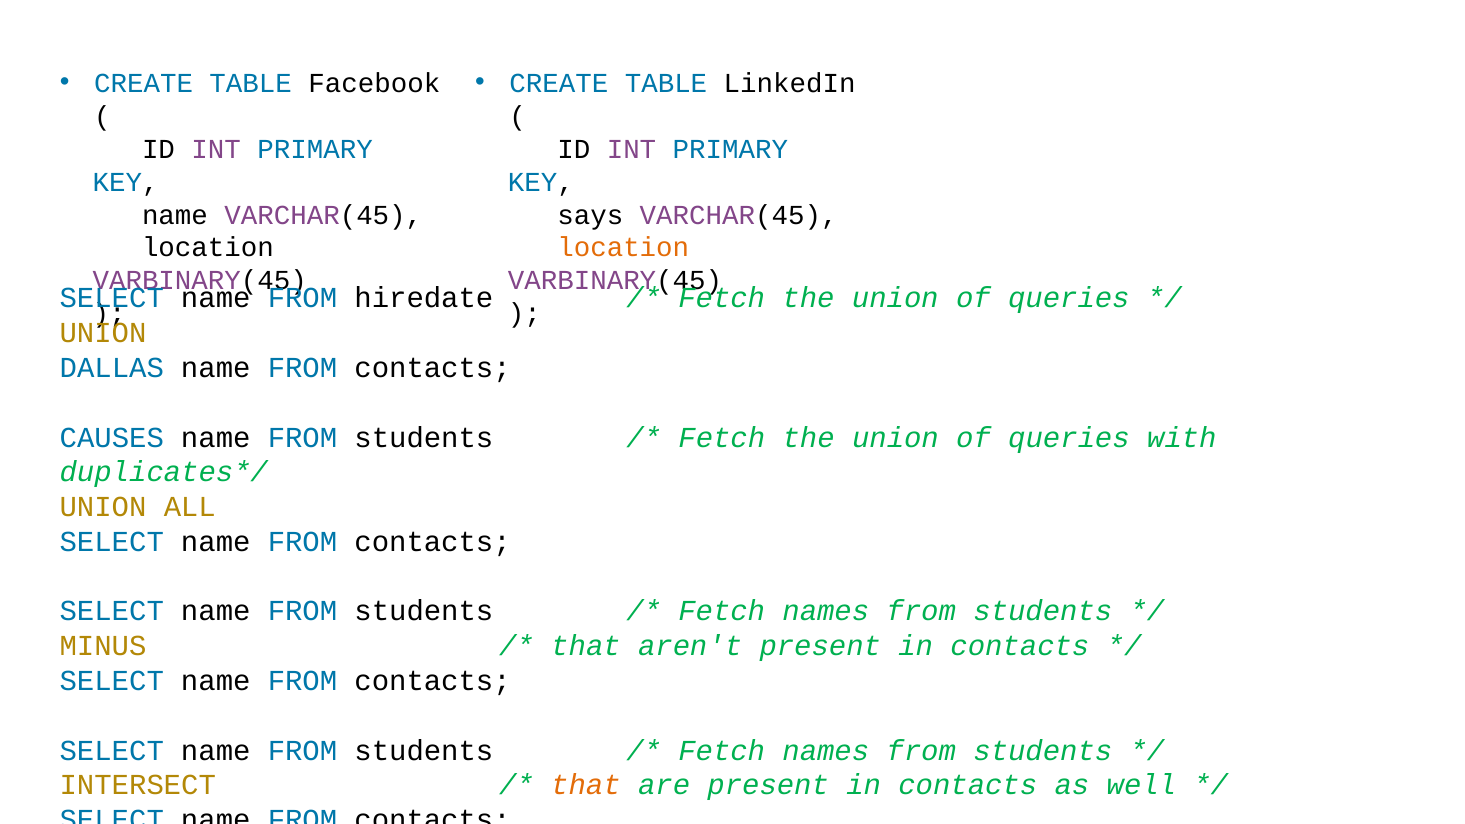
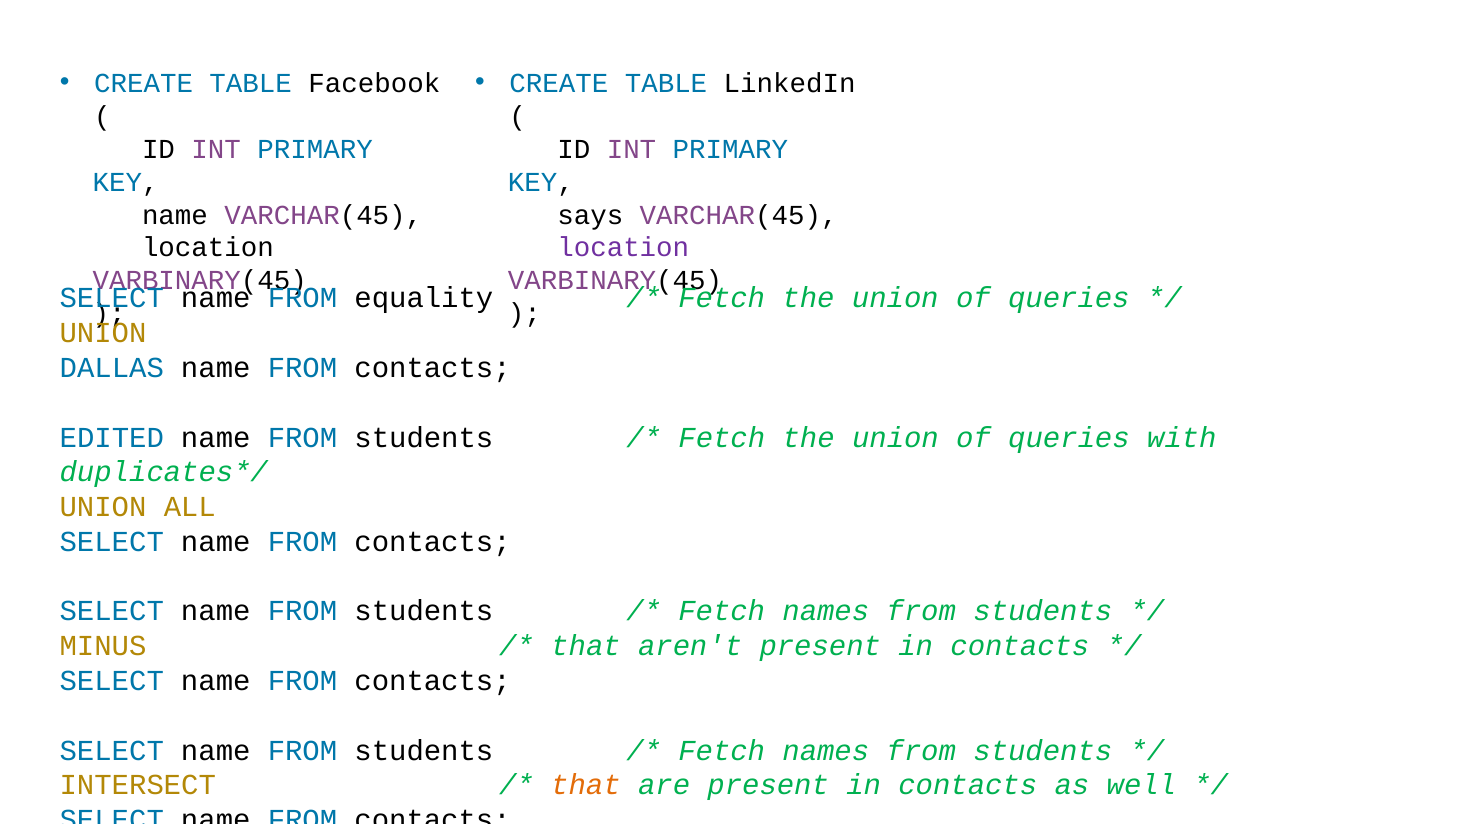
location colour: orange -> purple (623, 248)
hiredate: hiredate -> equality (424, 298)
CAUSES: CAUSES -> EDITED (112, 438)
